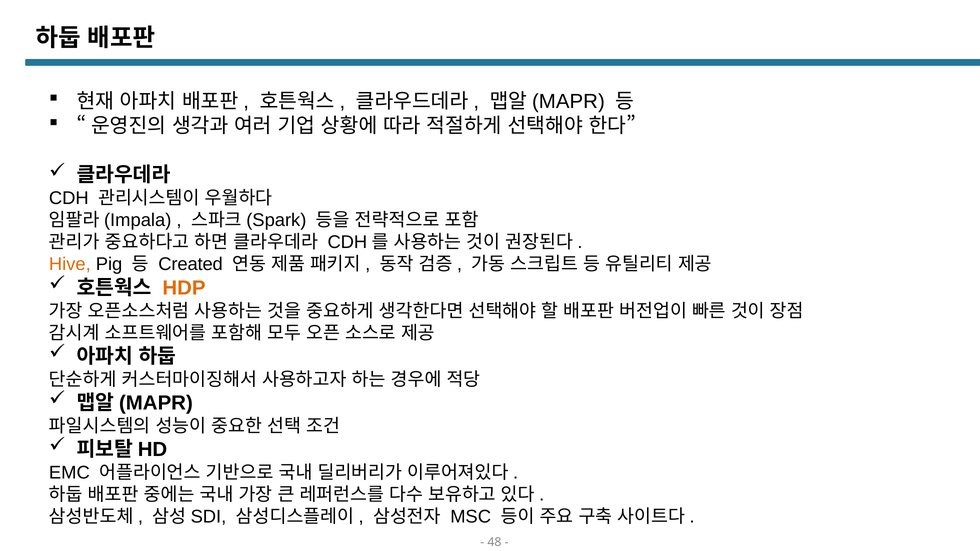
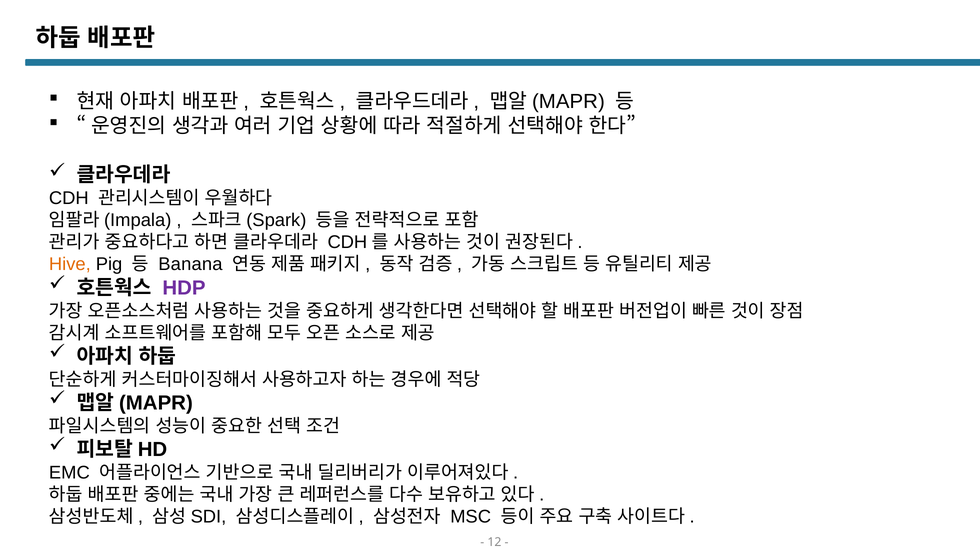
Created: Created -> Banana (190, 265)
HDP colour: orange -> purple (184, 288)
48: 48 -> 12 (494, 543)
